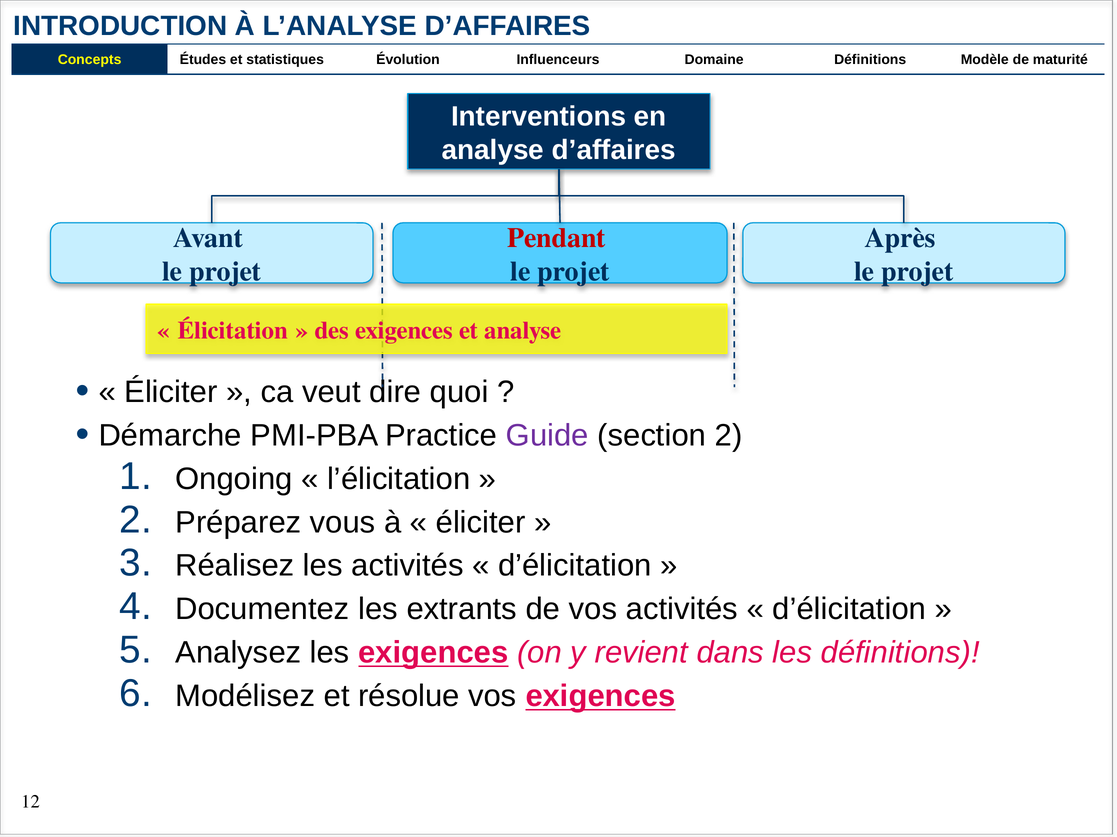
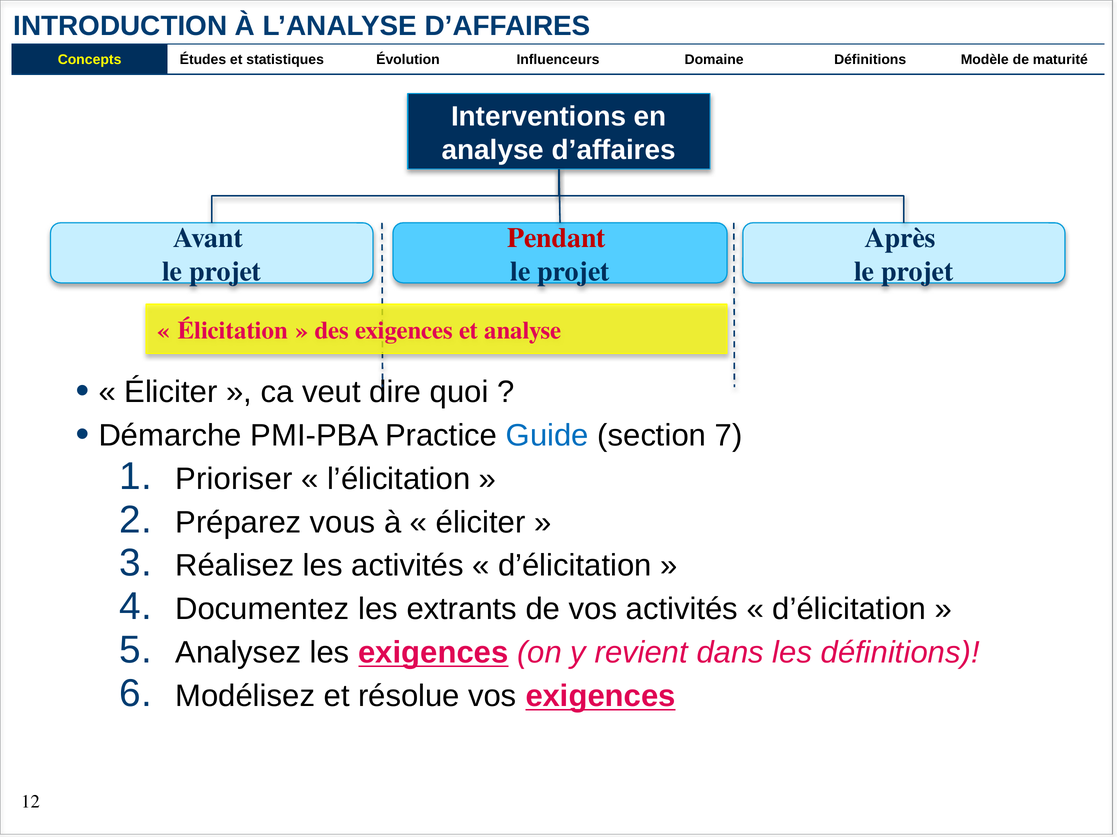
Guide colour: purple -> blue (547, 436)
section 2: 2 -> 7 (729, 436)
Ongoing: Ongoing -> Prioriser (234, 479)
